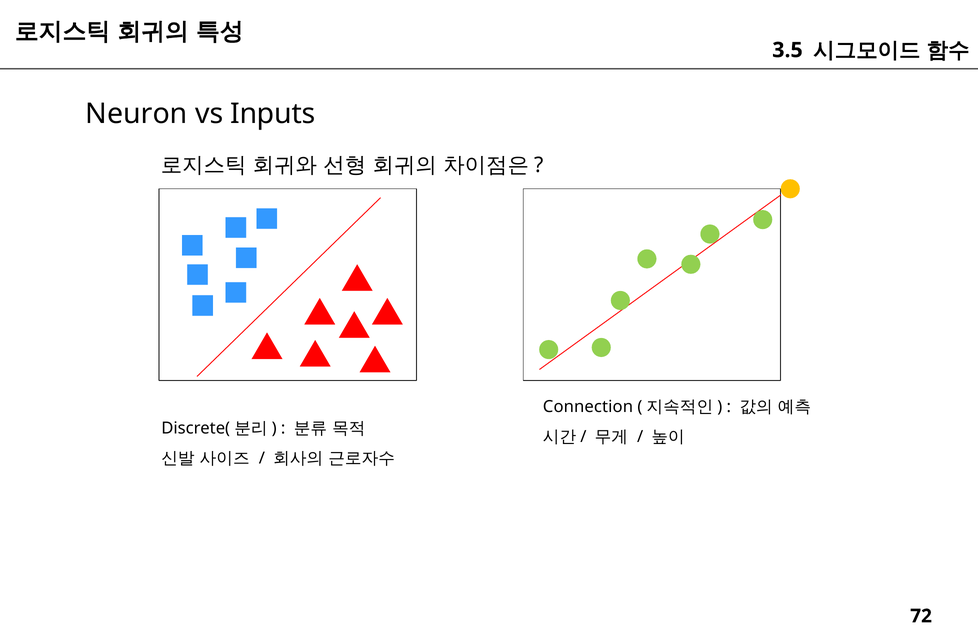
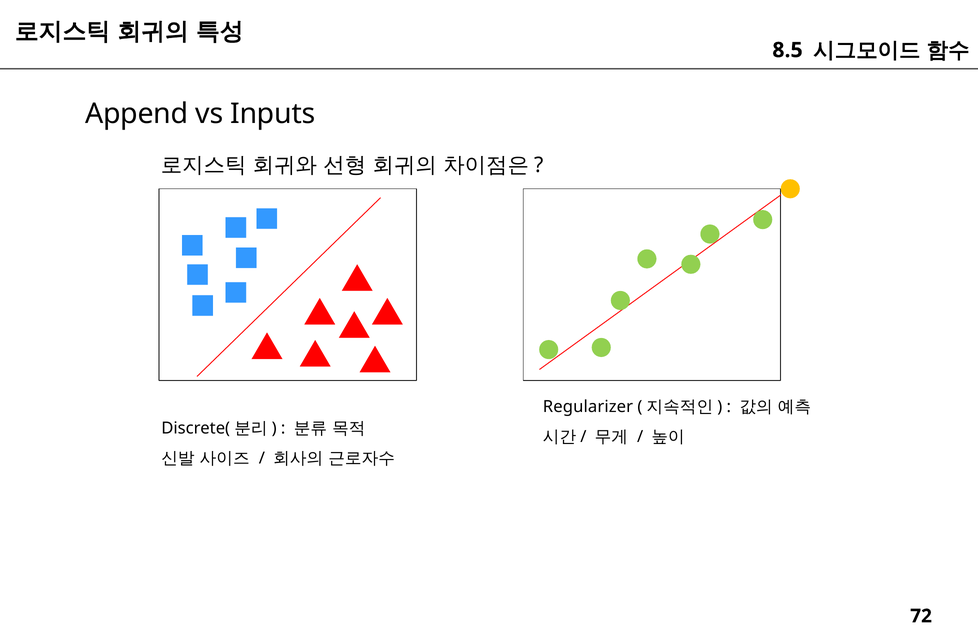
3.5: 3.5 -> 8.5 (788, 50)
Neuron: Neuron -> Append (137, 114)
Connection: Connection -> Regularizer (588, 407)
